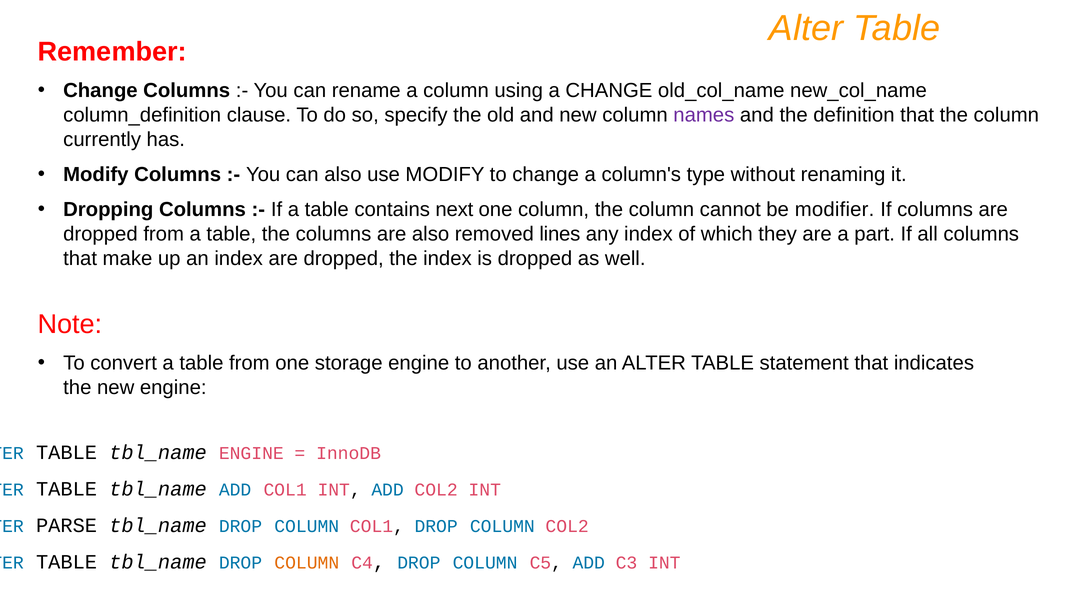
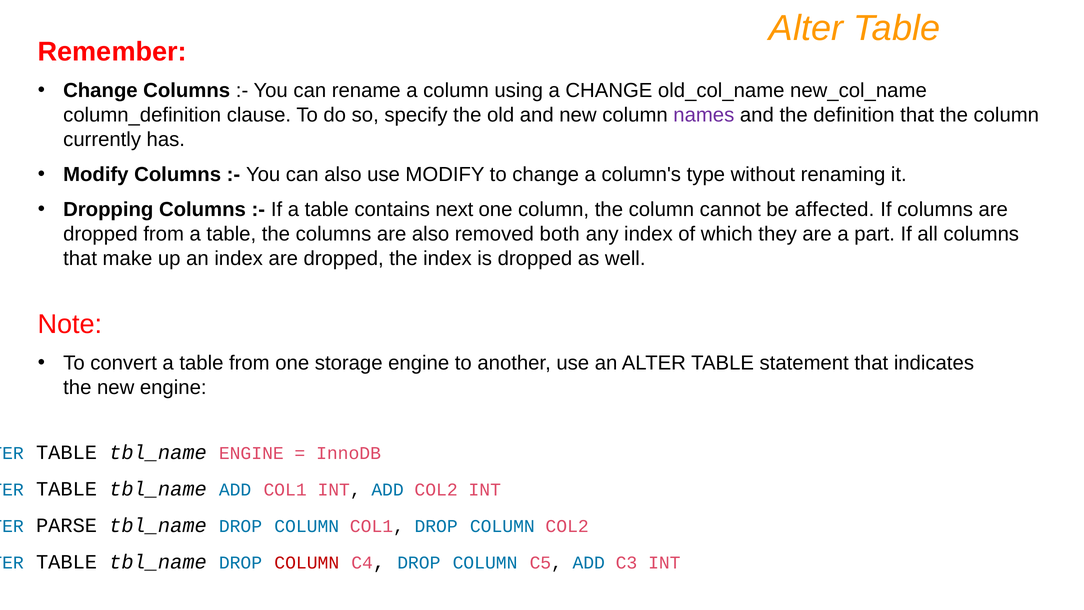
modifier: modifier -> affected (835, 210)
lines: lines -> both (560, 234)
COLUMN colour: orange -> red (307, 563)
